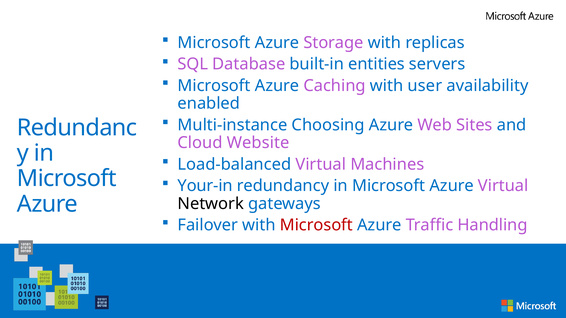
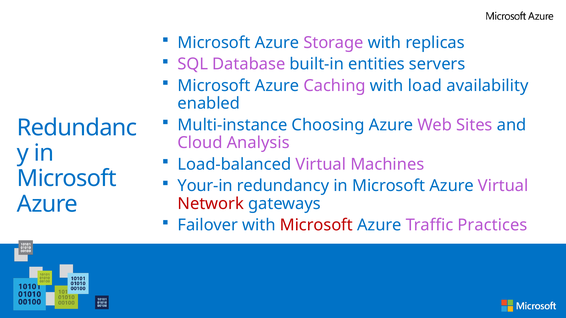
user: user -> load (425, 86)
Website: Website -> Analysis (258, 143)
Network colour: black -> red (211, 204)
Handling: Handling -> Practices (492, 225)
